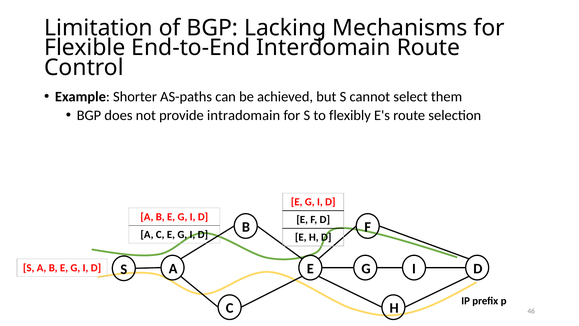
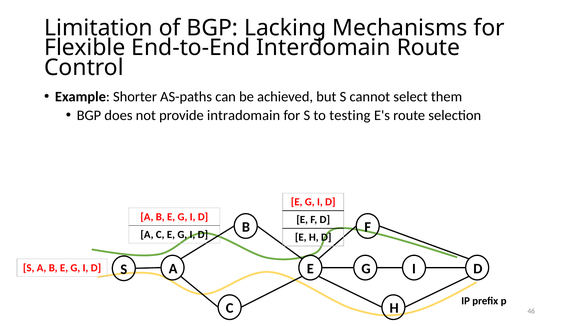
flexibly: flexibly -> testing (350, 115)
